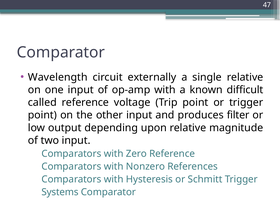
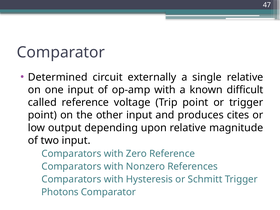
Wavelength: Wavelength -> Determined (58, 77)
filter: filter -> cites (238, 115)
Systems: Systems -> Photons (60, 192)
